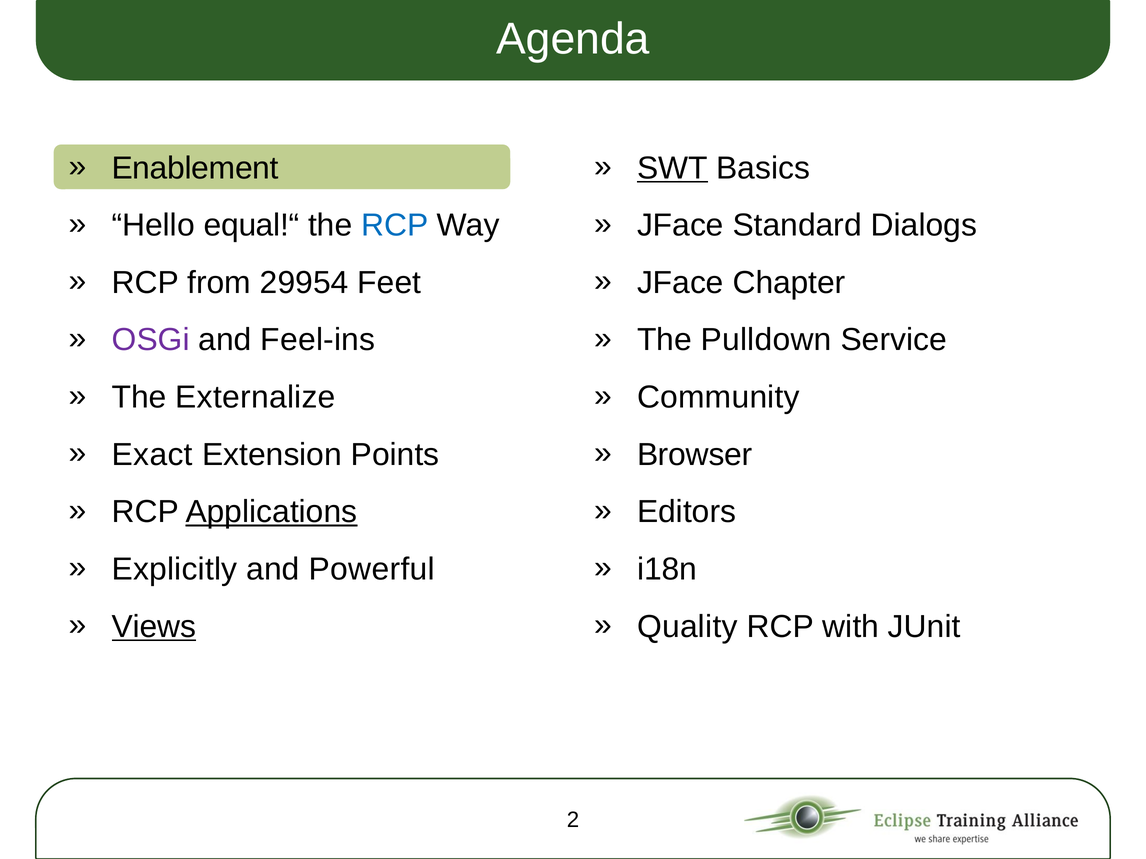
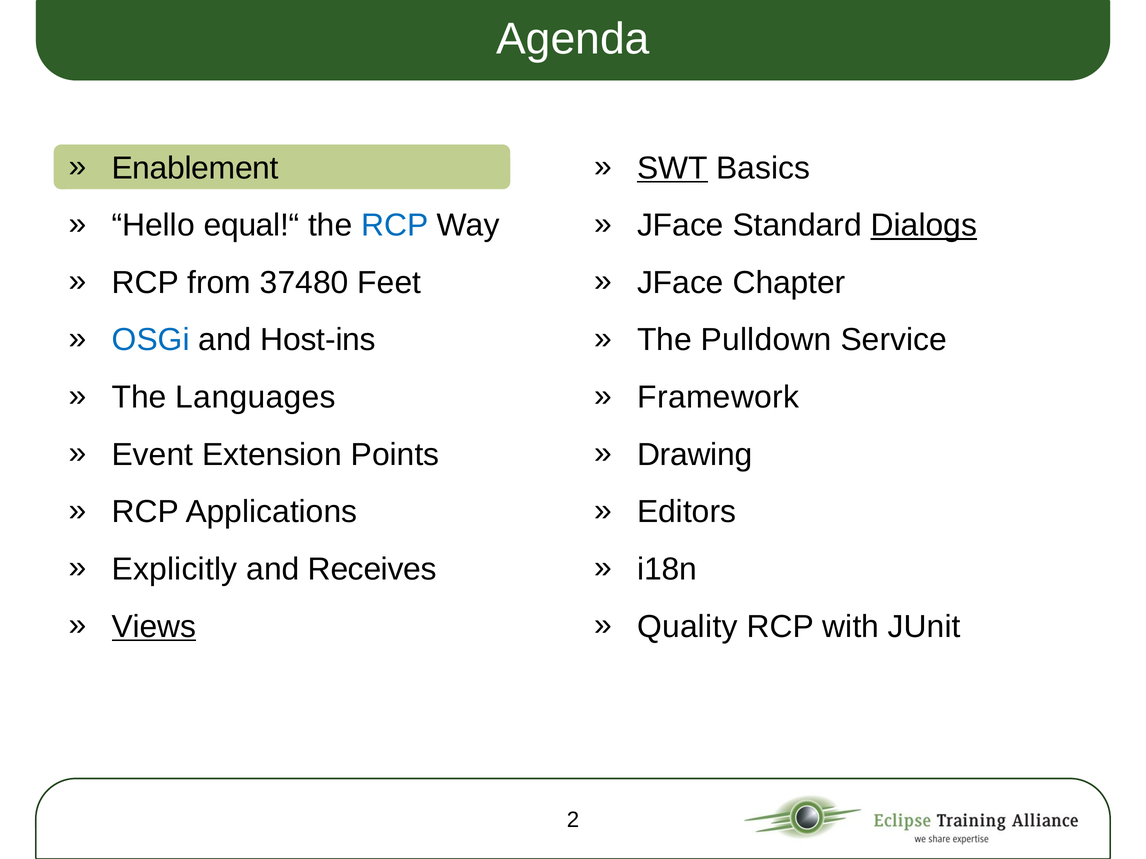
Dialogs underline: none -> present (924, 226)
29954: 29954 -> 37480 (304, 283)
OSGi colour: purple -> blue (151, 340)
Feel-ins: Feel-ins -> Host-ins (318, 340)
Externalize: Externalize -> Languages (256, 398)
Community: Community -> Framework (718, 398)
Exact: Exact -> Event (152, 455)
Browser: Browser -> Drawing (695, 455)
Applications underline: present -> none (271, 512)
Powerful: Powerful -> Receives (372, 570)
